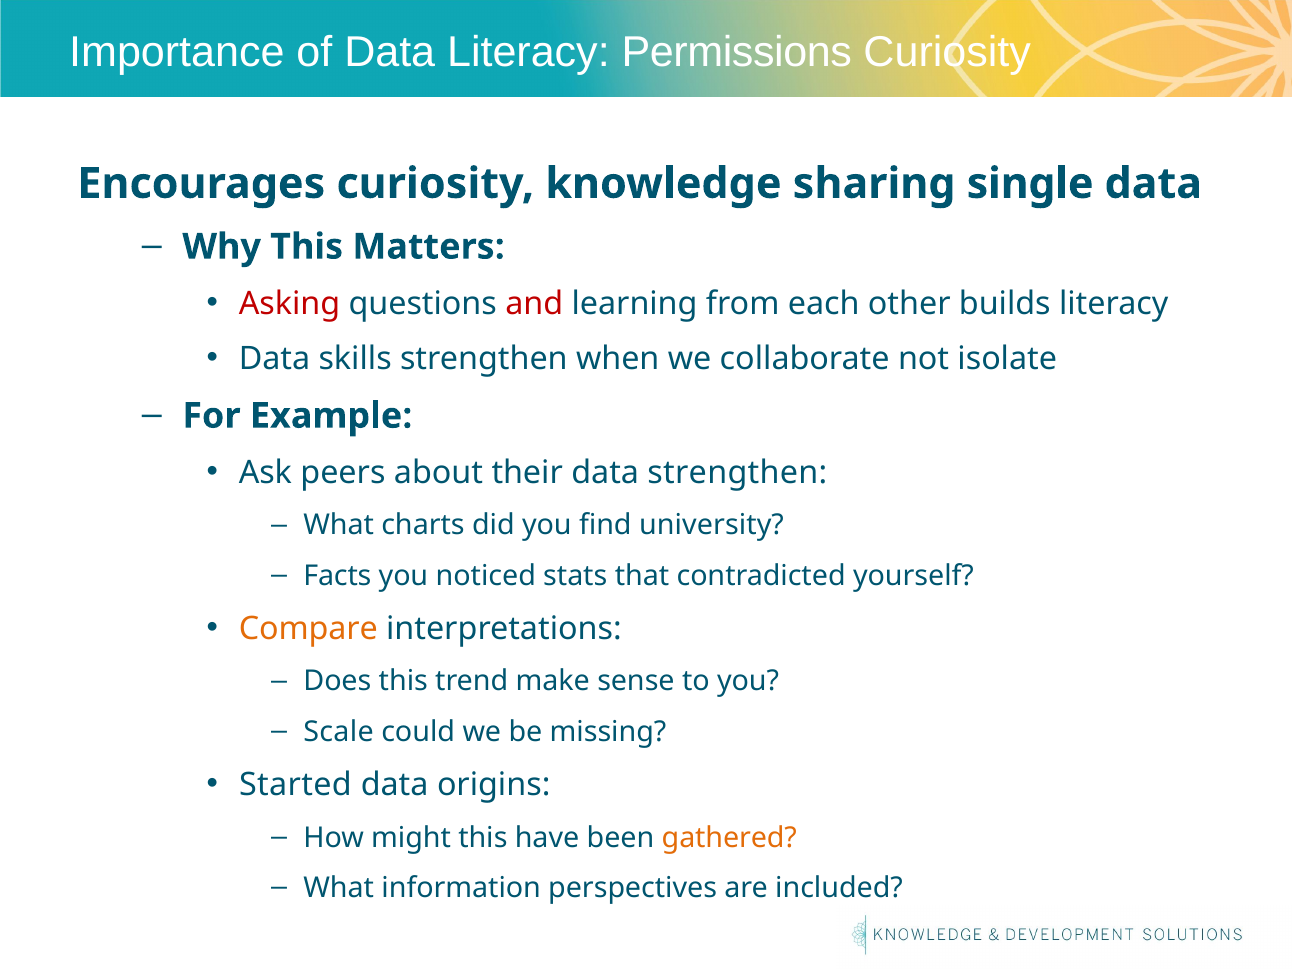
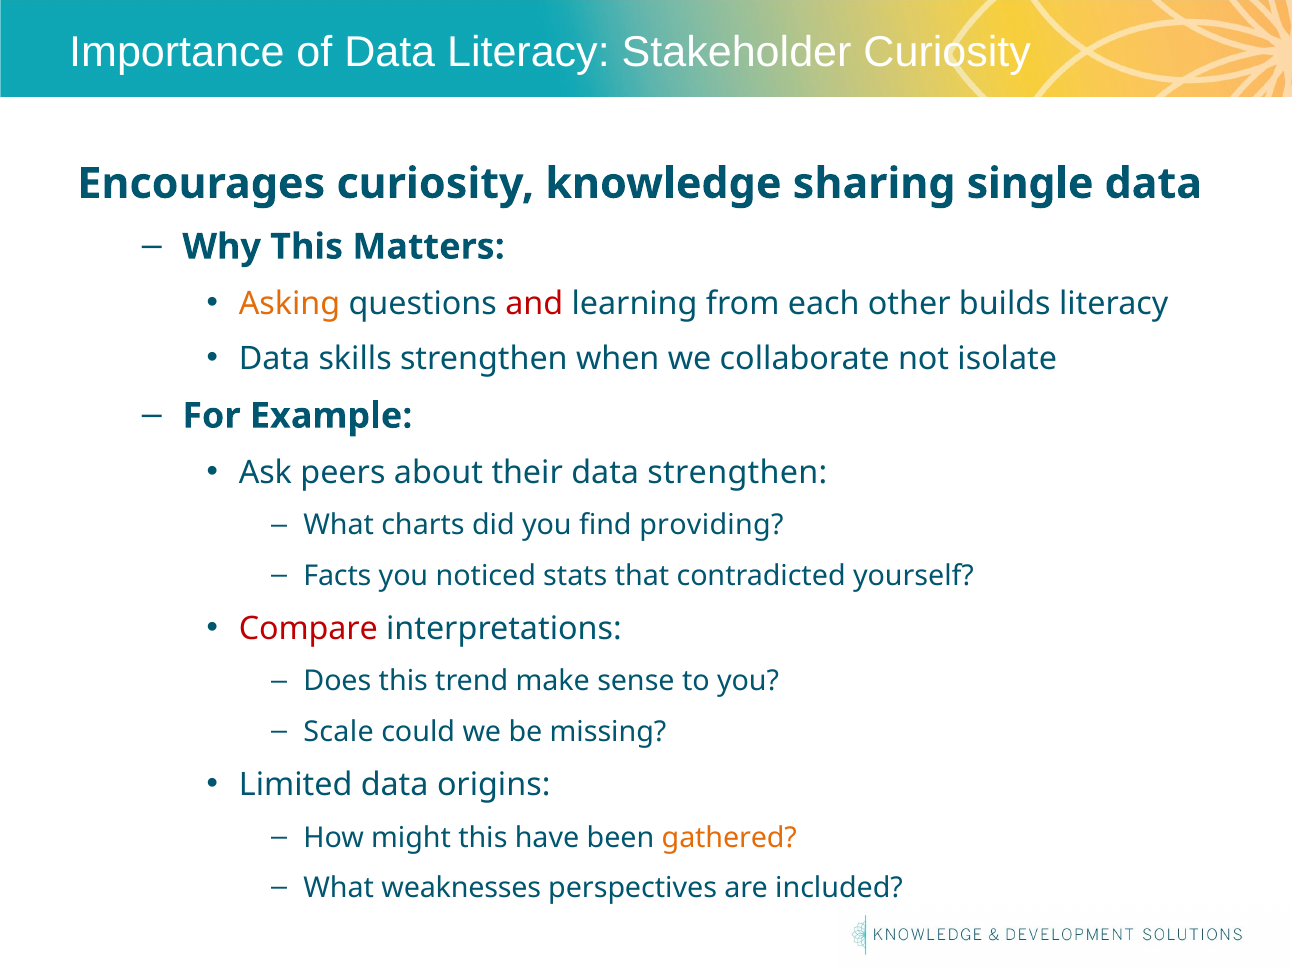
Permissions: Permissions -> Stakeholder (737, 52)
Asking colour: red -> orange (290, 304)
university: university -> providing (711, 525)
Compare colour: orange -> red (308, 629)
Started: Started -> Limited (296, 785)
information: information -> weaknesses (461, 888)
